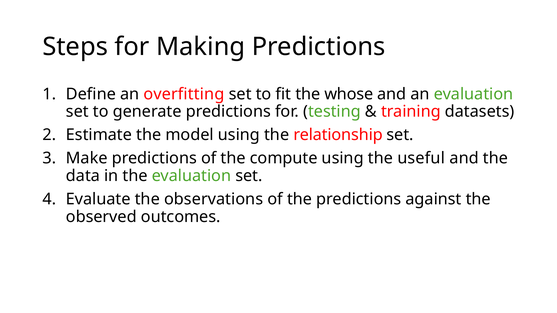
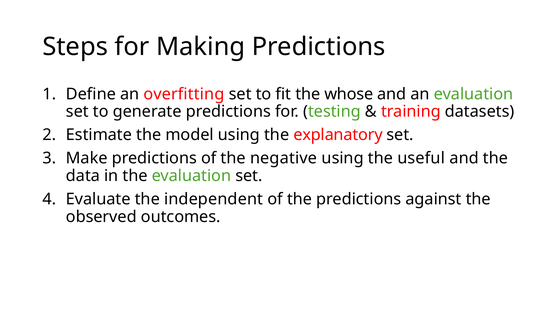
relationship: relationship -> explanatory (338, 135)
compute: compute -> negative (284, 158)
observations: observations -> independent (214, 199)
